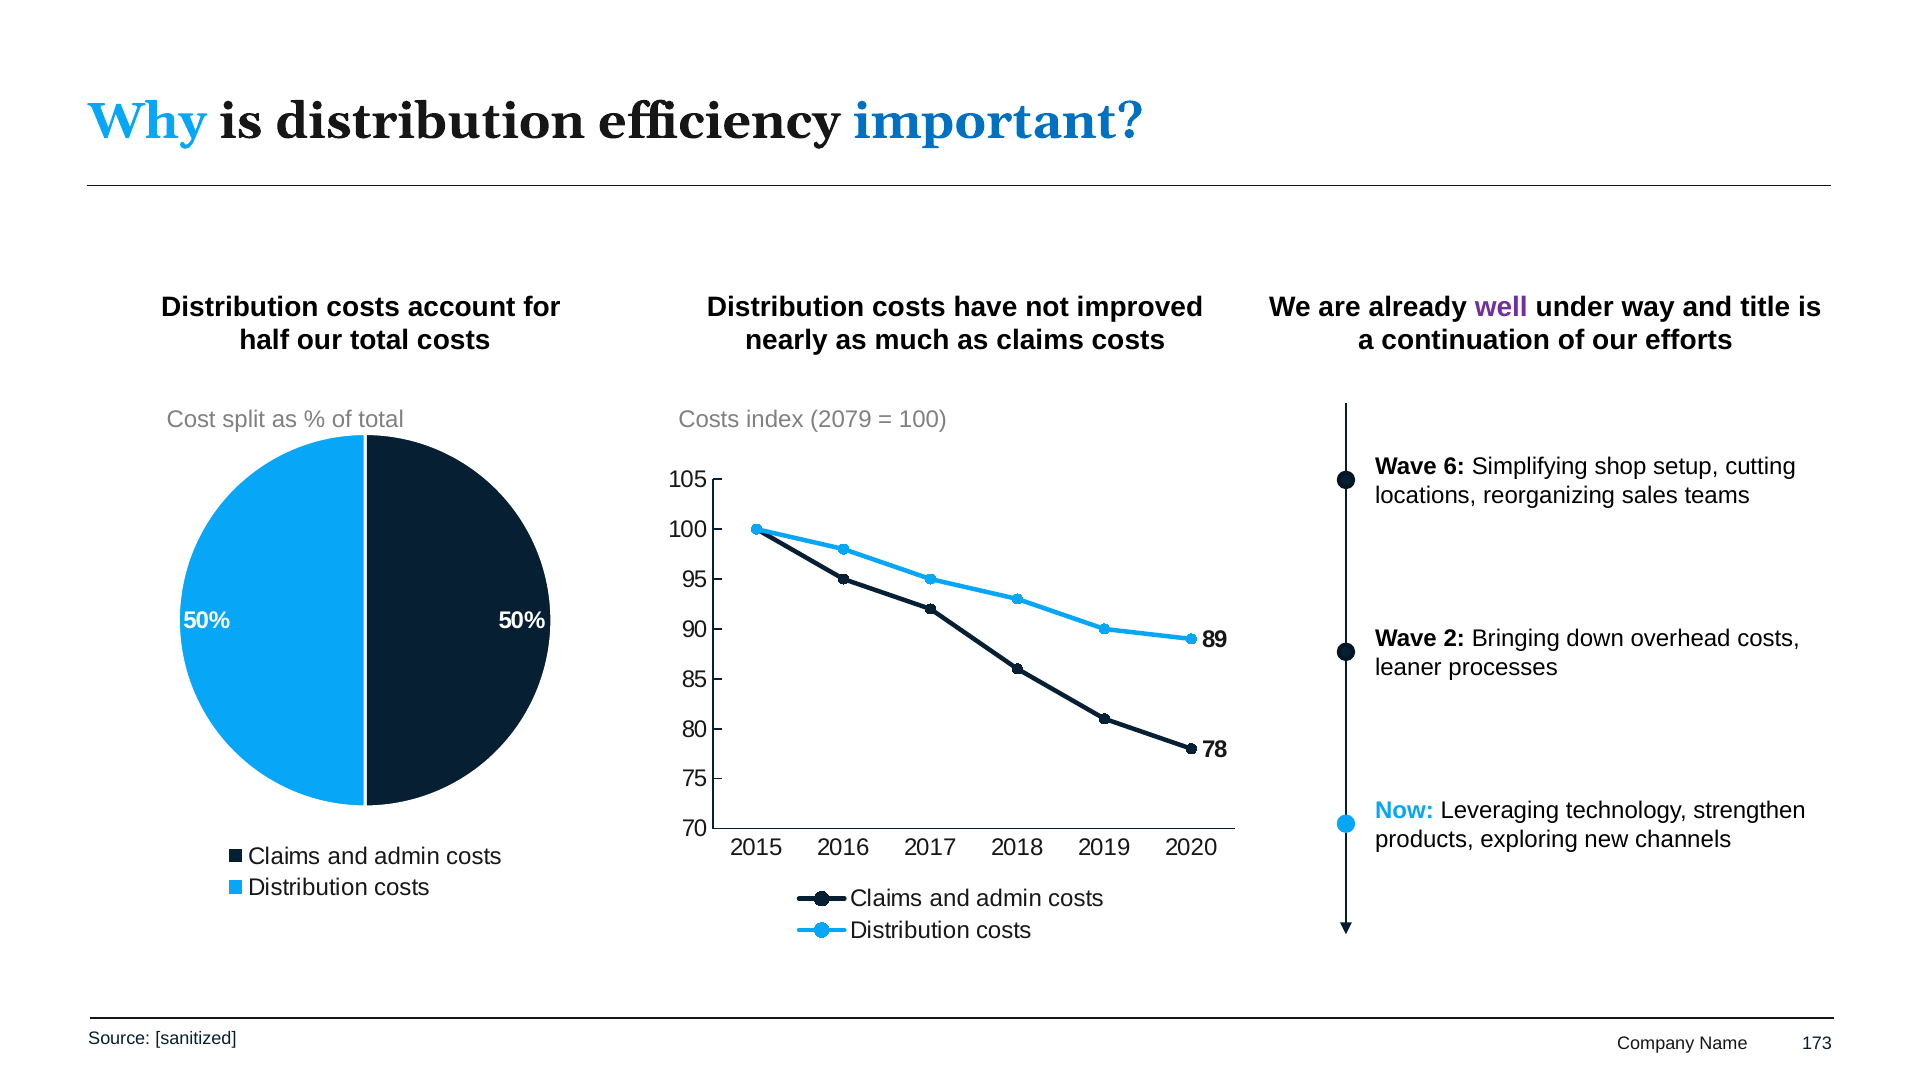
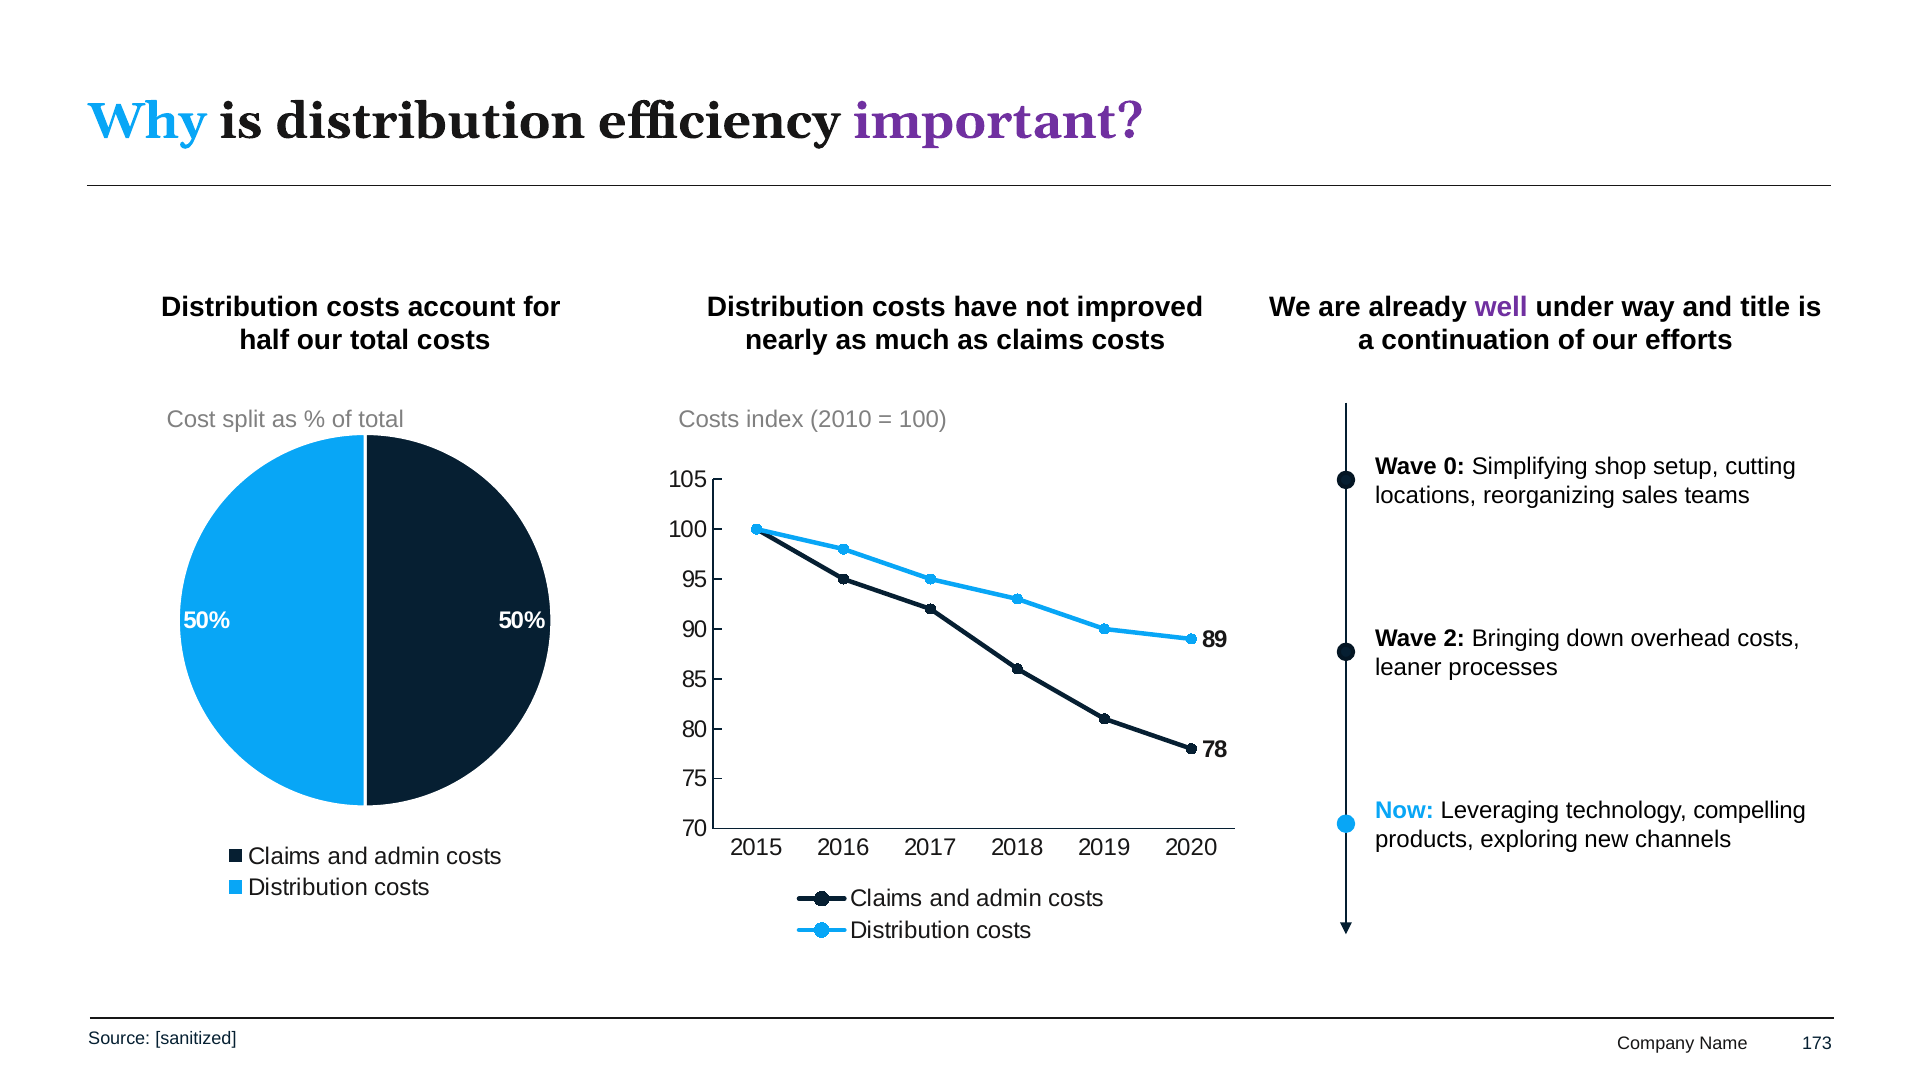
important colour: blue -> purple (998, 121)
2079: 2079 -> 2010 (841, 420)
6: 6 -> 0 (1454, 467)
strengthen: strengthen -> compelling (1750, 811)
